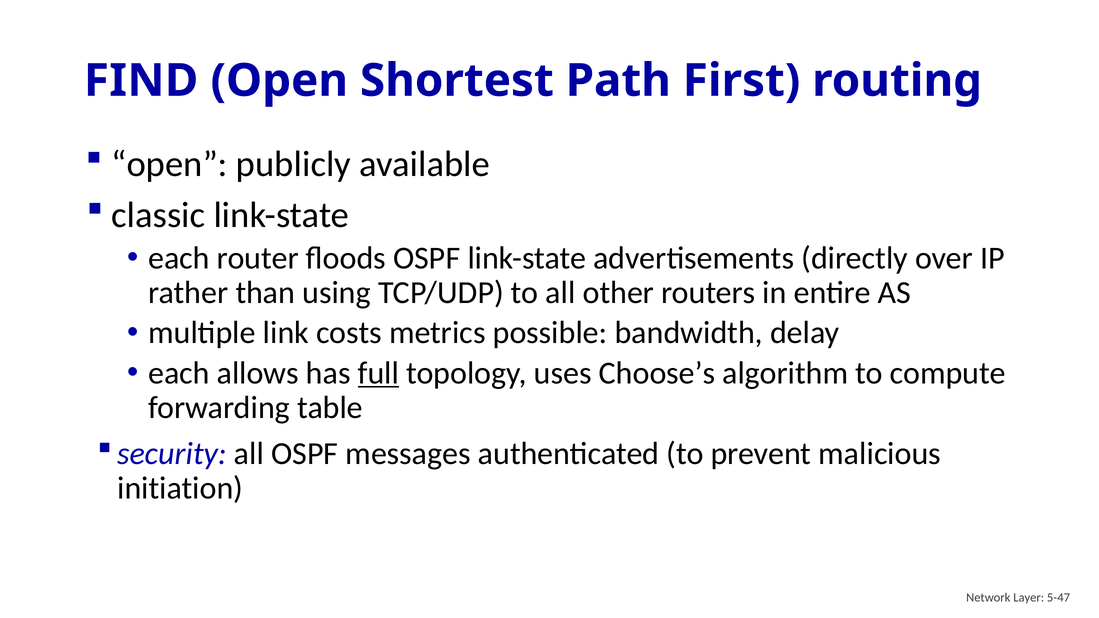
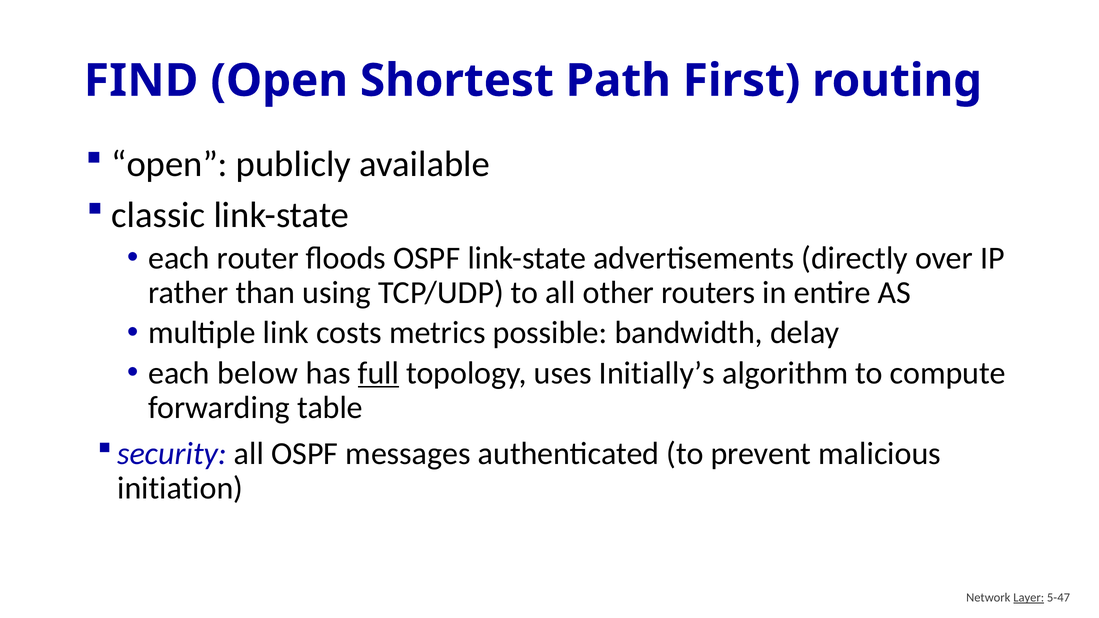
allows: allows -> below (258, 373)
Choose’s: Choose’s -> Initially’s (657, 373)
Layer underline: none -> present (1029, 598)
